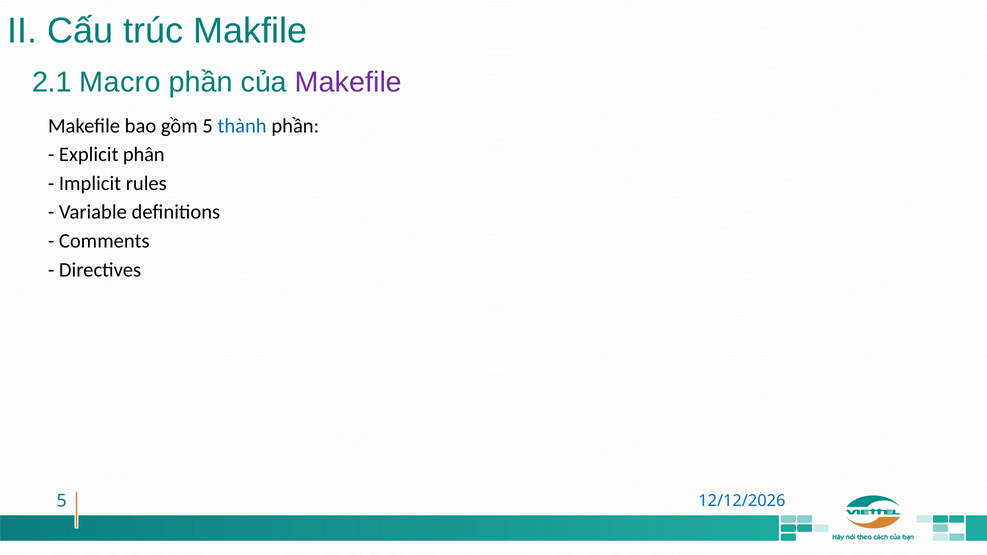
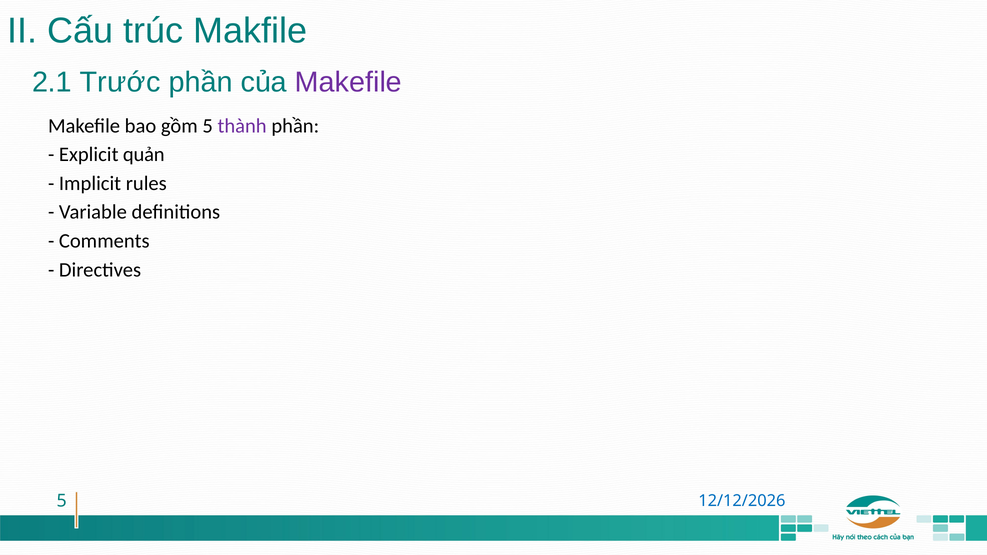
Macro: Macro -> Trước (120, 82)
thành colour: blue -> purple (242, 126)
phân: phân -> quản (144, 155)
